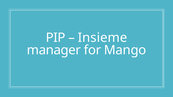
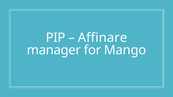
Insieme: Insieme -> Affinare (102, 38)
